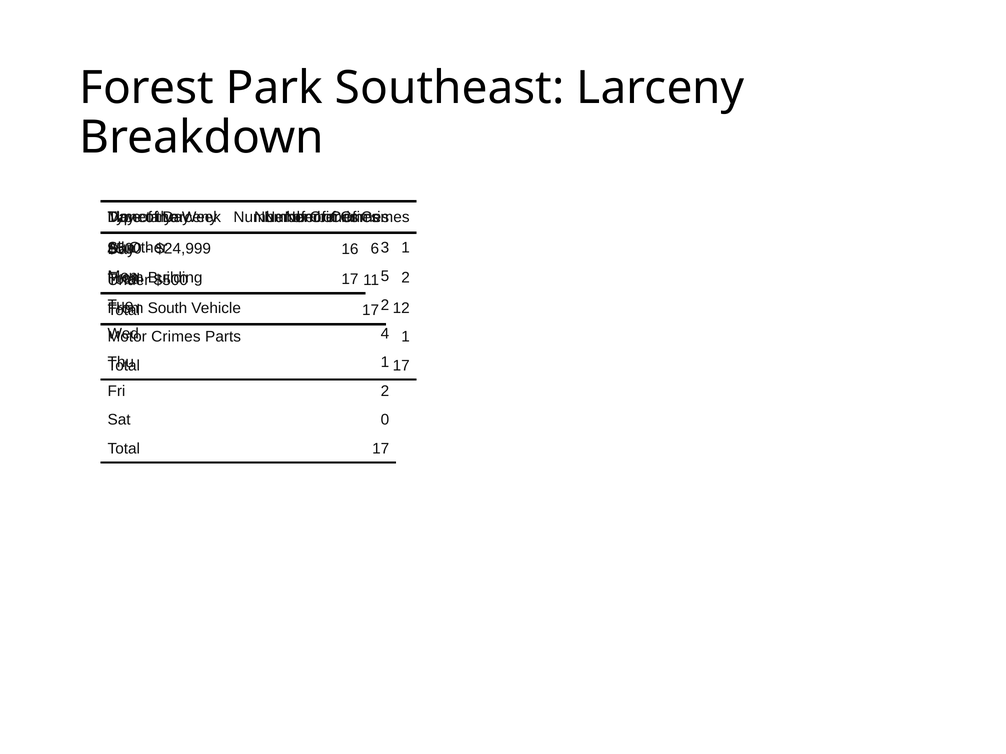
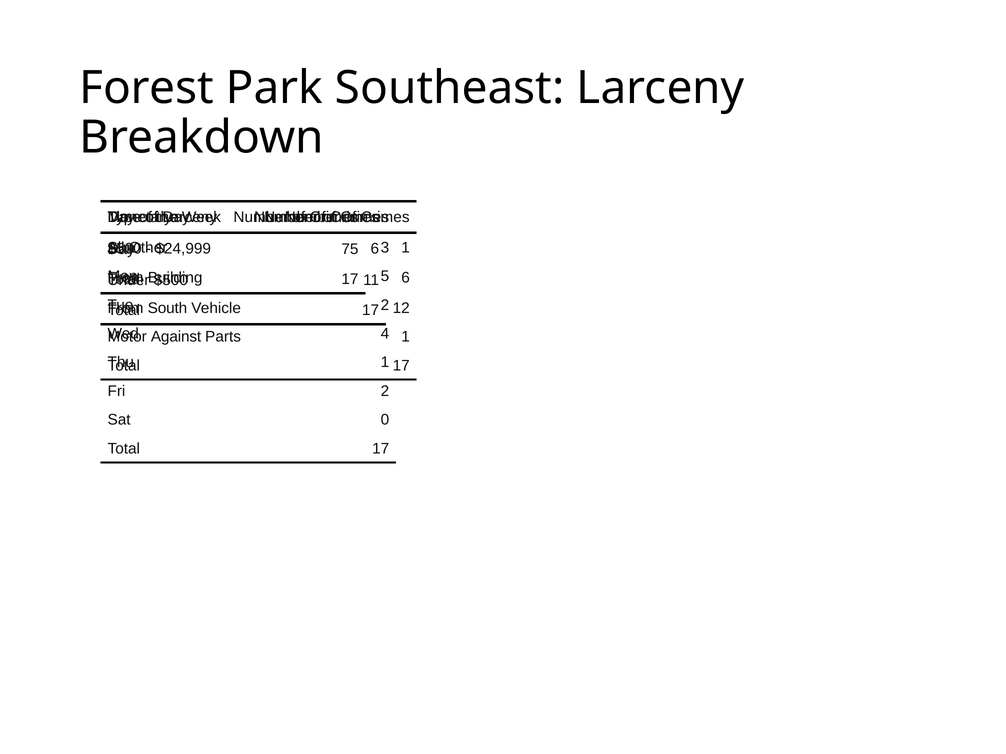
16: 16 -> 75 (350, 249)
2: 2 -> 6 (406, 278)
Crimes: Crimes -> Against (176, 337)
